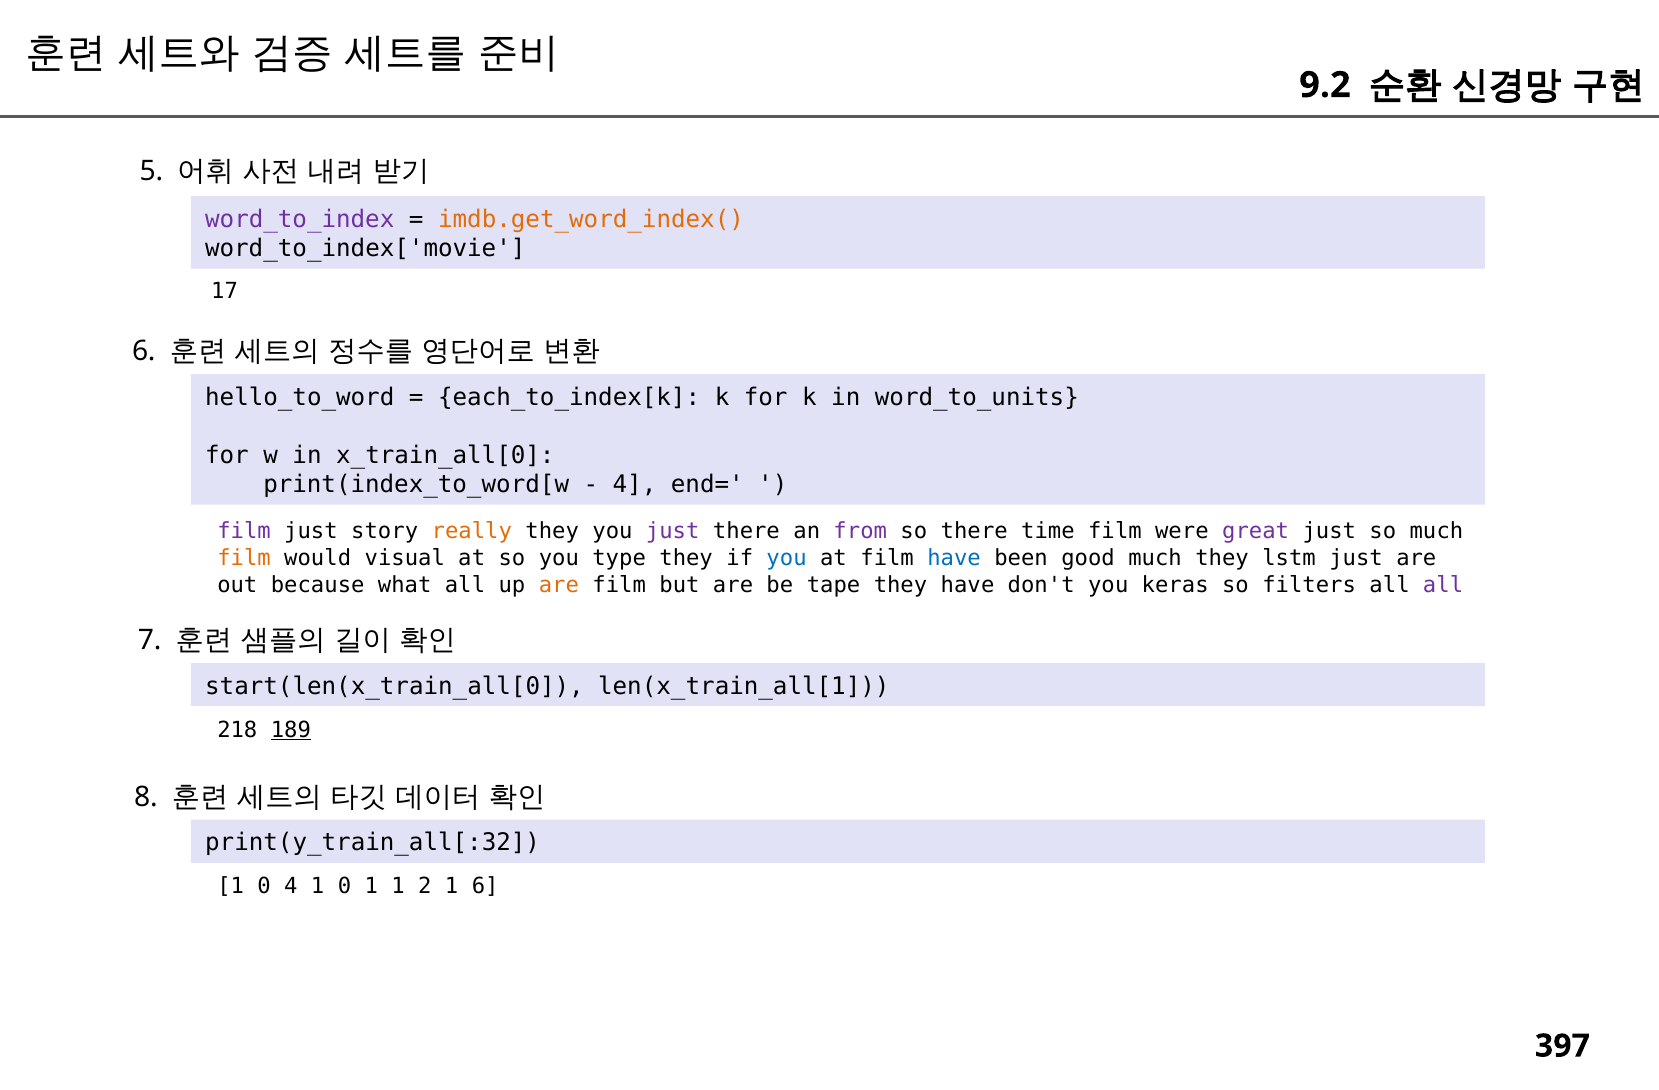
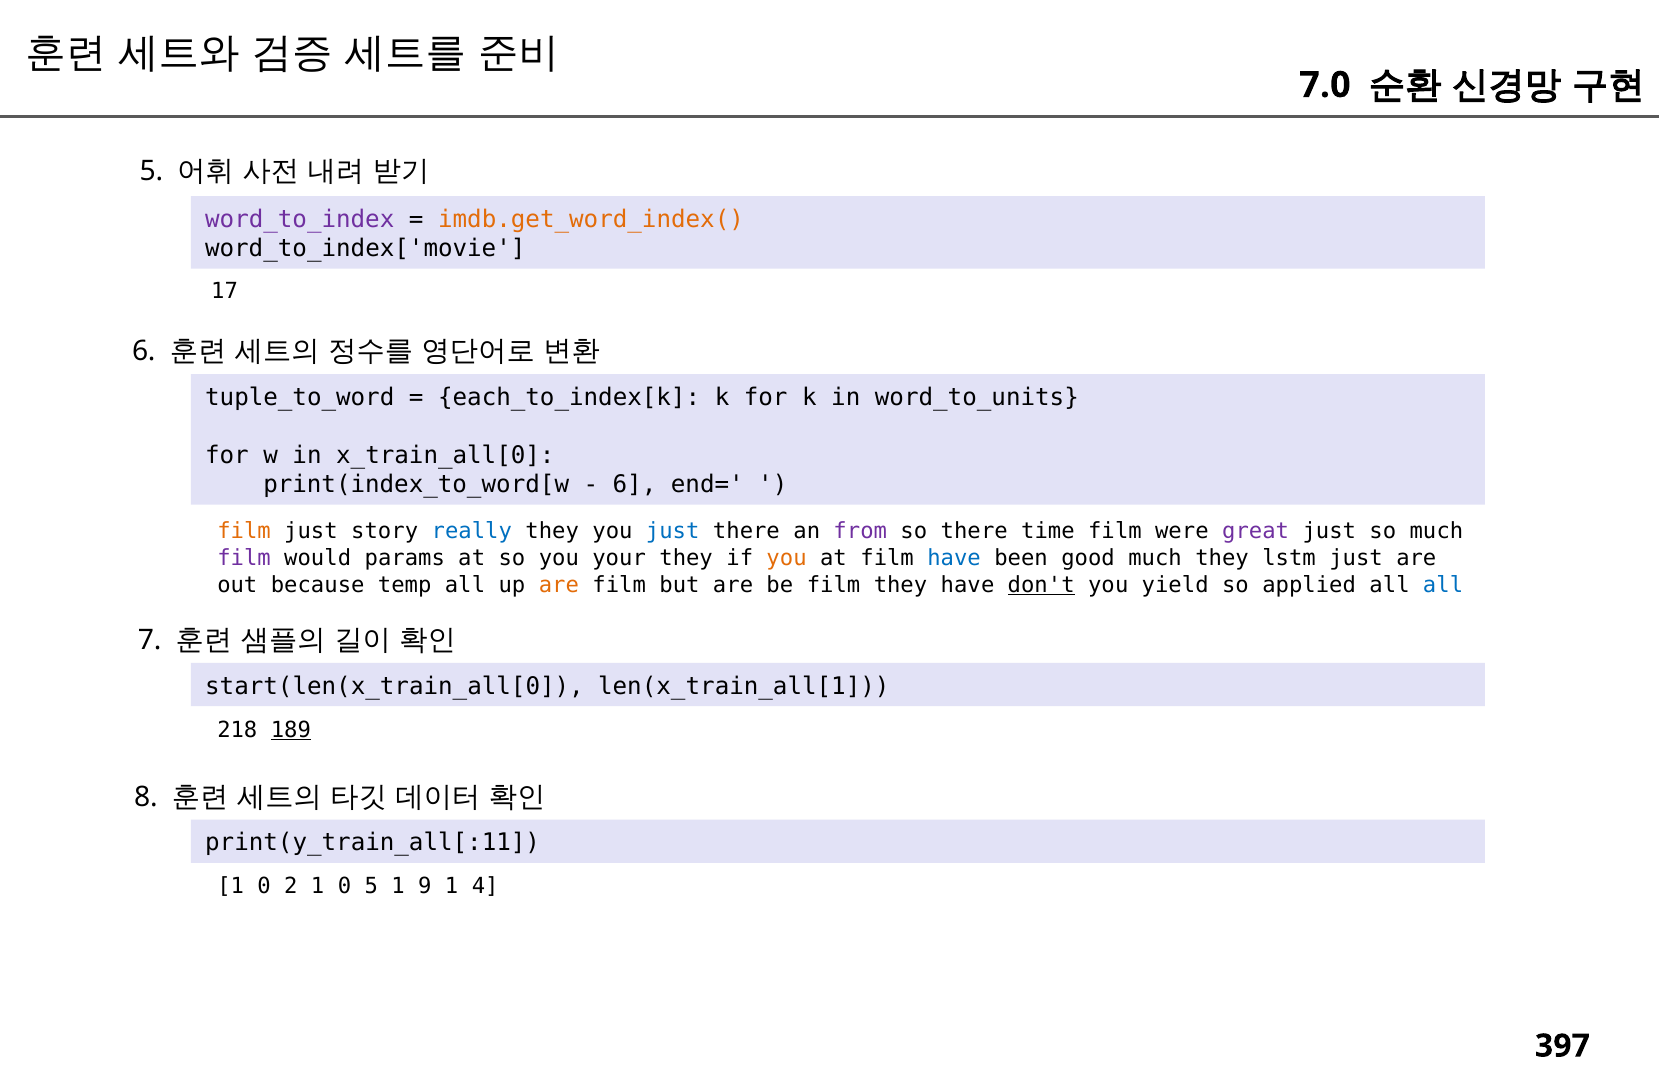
9.2: 9.2 -> 7.0 (1325, 85)
hello_to_word: hello_to_word -> tuple_to_word (300, 397)
4: 4 -> 6 (634, 484)
film colour: purple -> orange (244, 531)
really colour: orange -> blue (472, 531)
just colour: purple -> blue (673, 531)
film colour: orange -> purple (244, 558)
visual: visual -> params (405, 558)
type: type -> your (619, 558)
you colour: blue -> orange (787, 558)
what: what -> temp (405, 585)
be tape: tape -> film (834, 585)
don't underline: none -> present (1041, 585)
keras: keras -> yield (1175, 585)
filters: filters -> applied (1309, 585)
all colour: purple -> blue (1443, 585)
print(y_train_all[:32: print(y_train_all[:32 -> print(y_train_all[:11 (373, 843)
0 4: 4 -> 2 (291, 886)
0 1: 1 -> 5 (371, 886)
2: 2 -> 9 (425, 886)
1 6: 6 -> 4 (485, 886)
